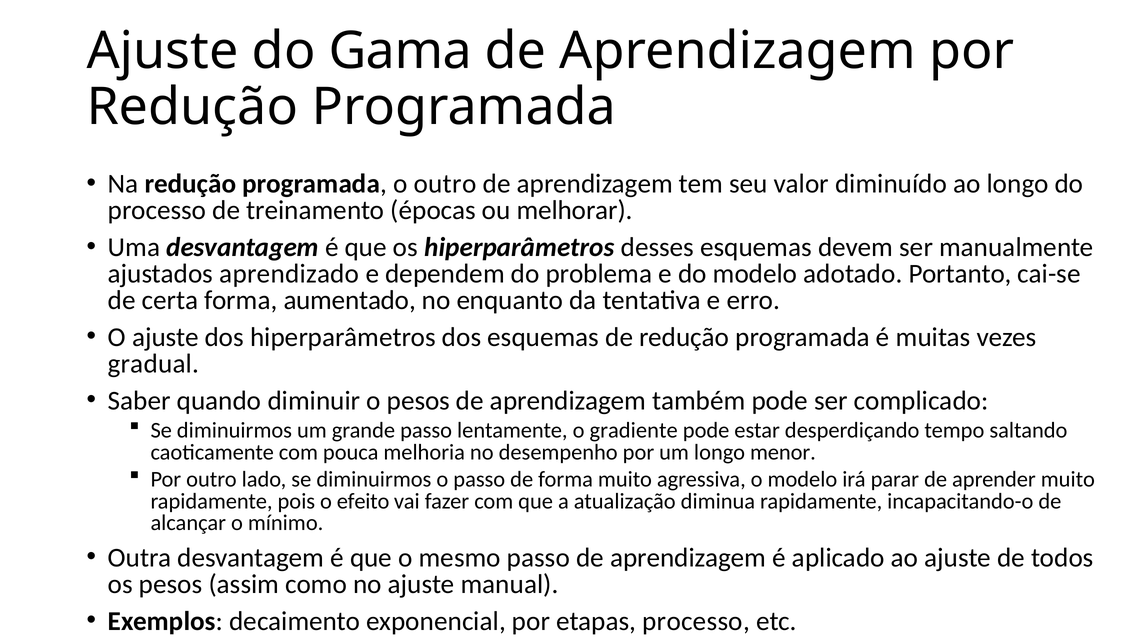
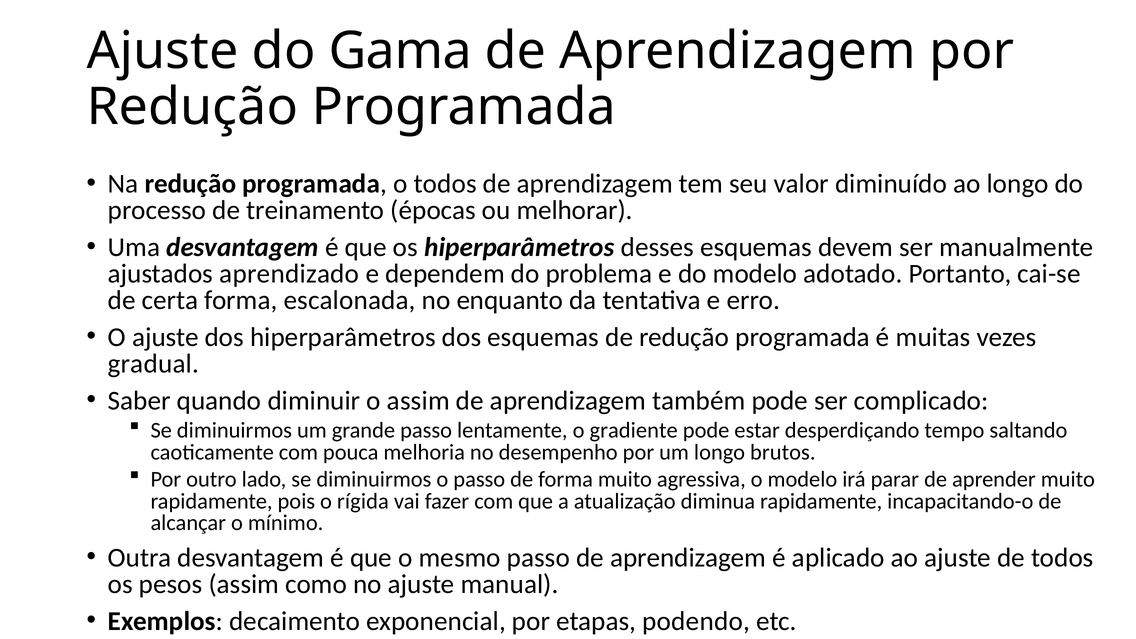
o outro: outro -> todos (445, 184)
aumentado: aumentado -> escalonada (350, 300)
o pesos: pesos -> assim (418, 401)
menor: menor -> brutos (783, 452)
efeito: efeito -> rígida (363, 501)
etapas processo: processo -> podendo (696, 621)
